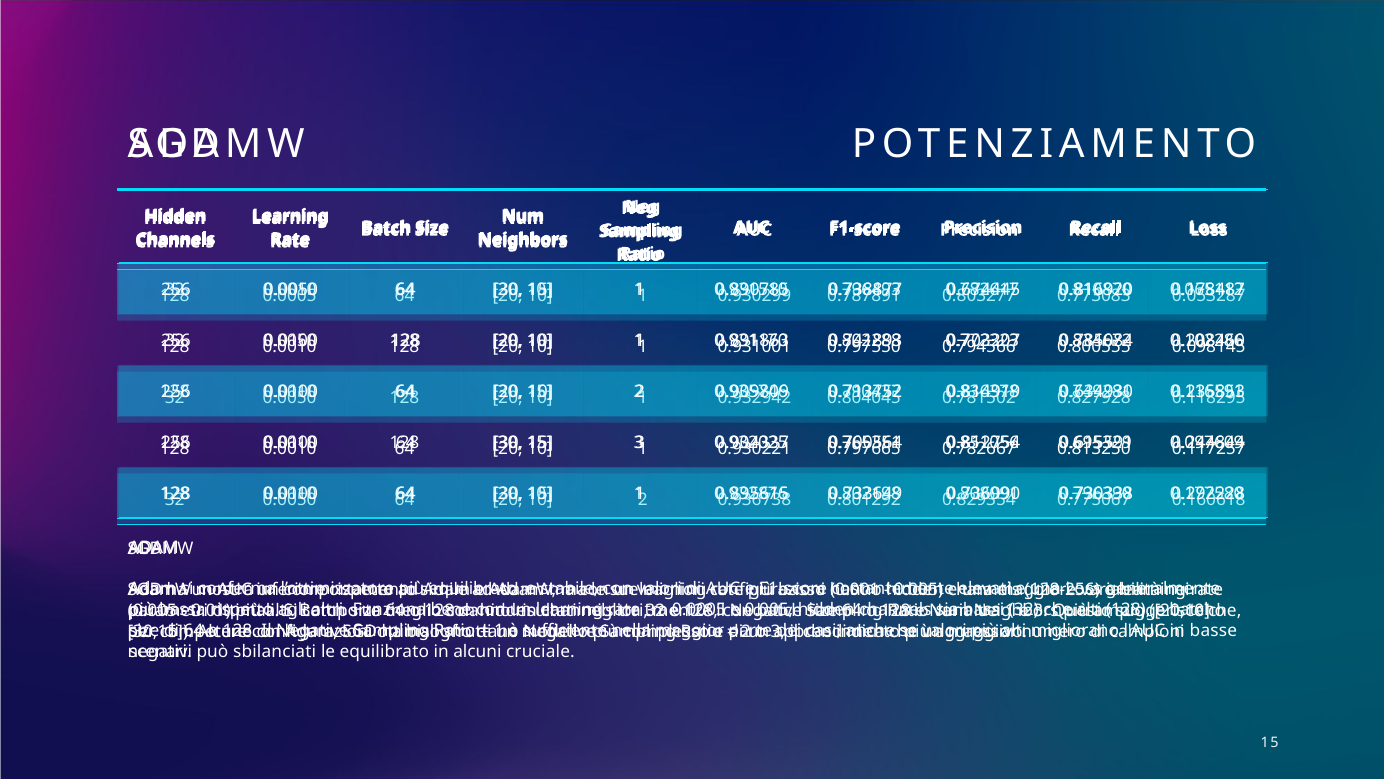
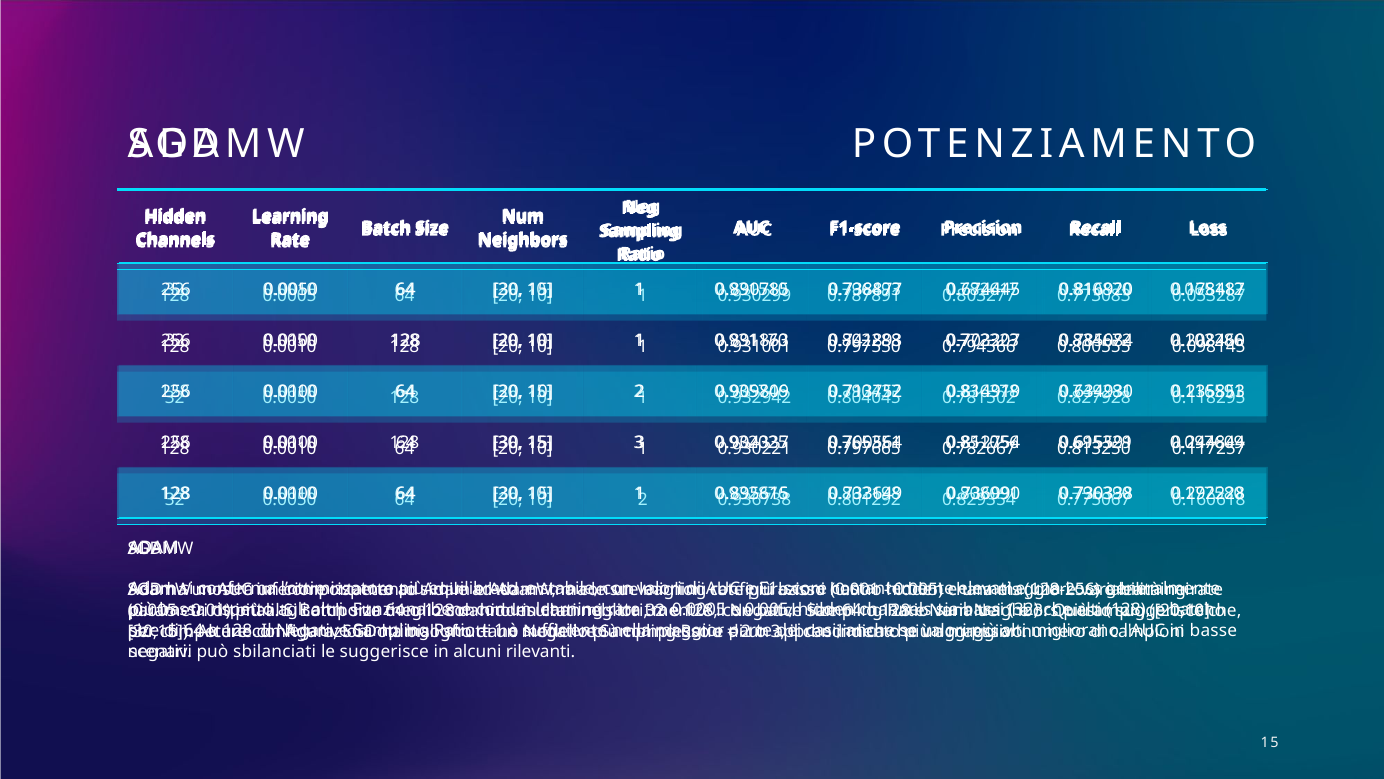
le equilibrato: equilibrato -> suggerisce (384, 652)
cruciale: cruciale -> rilevanti (541, 652)
